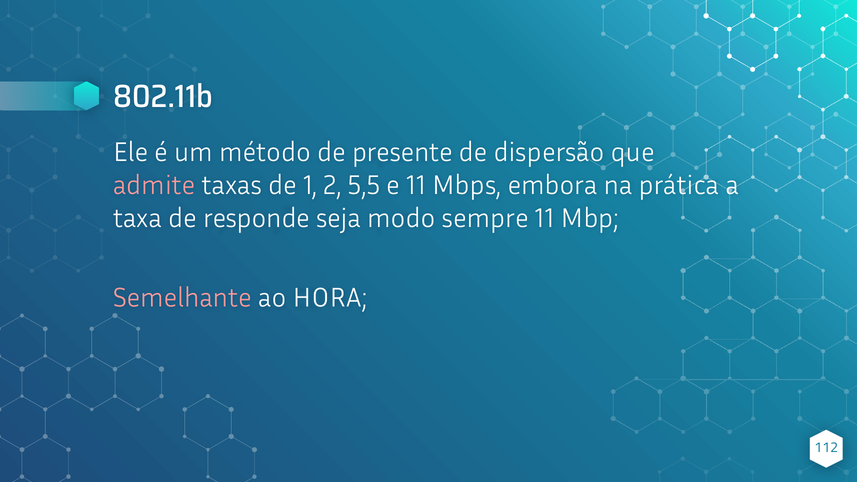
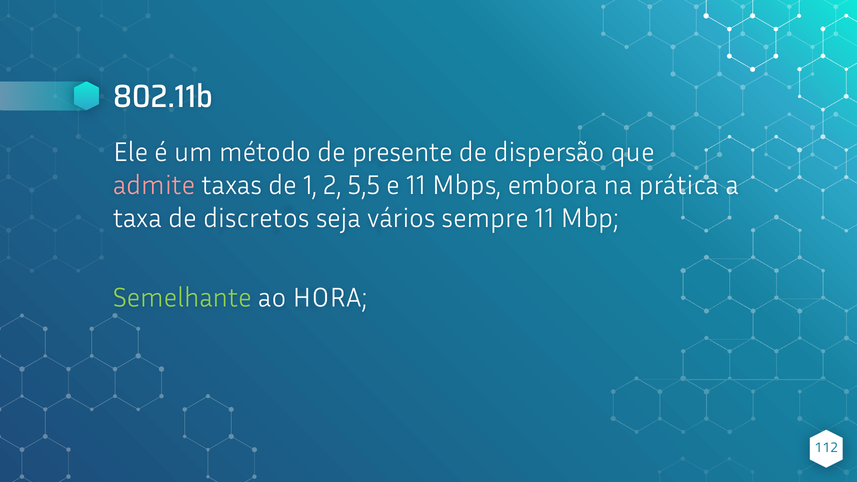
responde: responde -> discretos (256, 218)
modo: modo -> vários (401, 218)
Semelhante colour: pink -> light green (183, 298)
